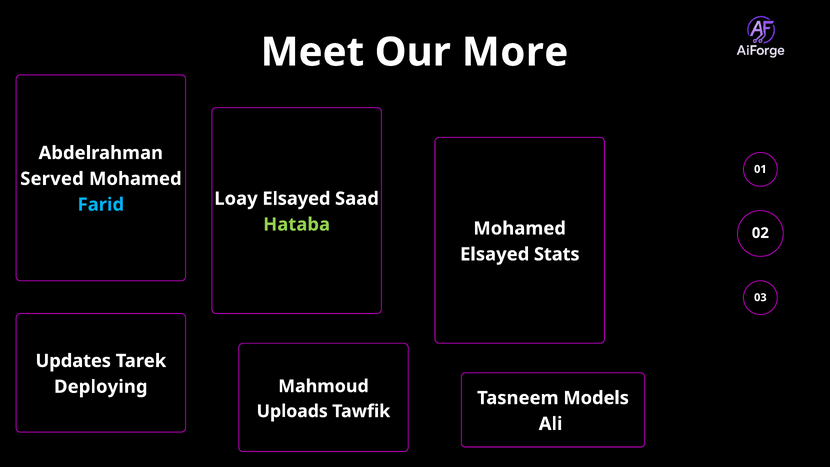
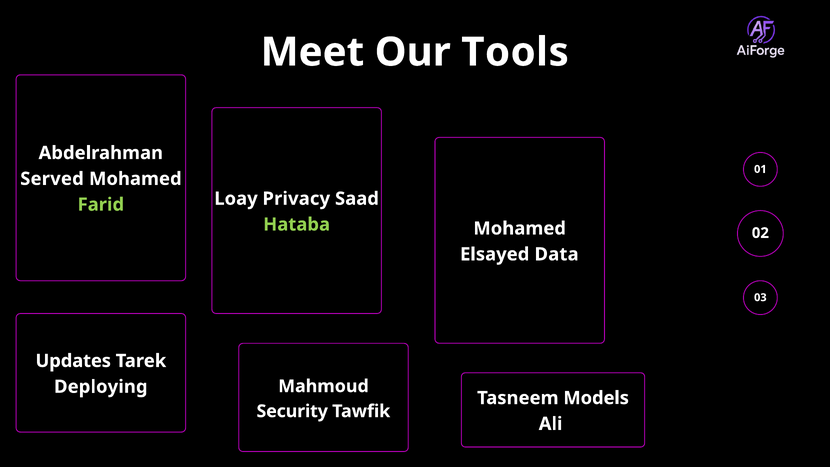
More: More -> Tools (515, 52)
Loay Elsayed: Elsayed -> Privacy (296, 199)
Farid colour: light blue -> light green (101, 205)
Stats: Stats -> Data (557, 254)
Uploads: Uploads -> Security (292, 411)
